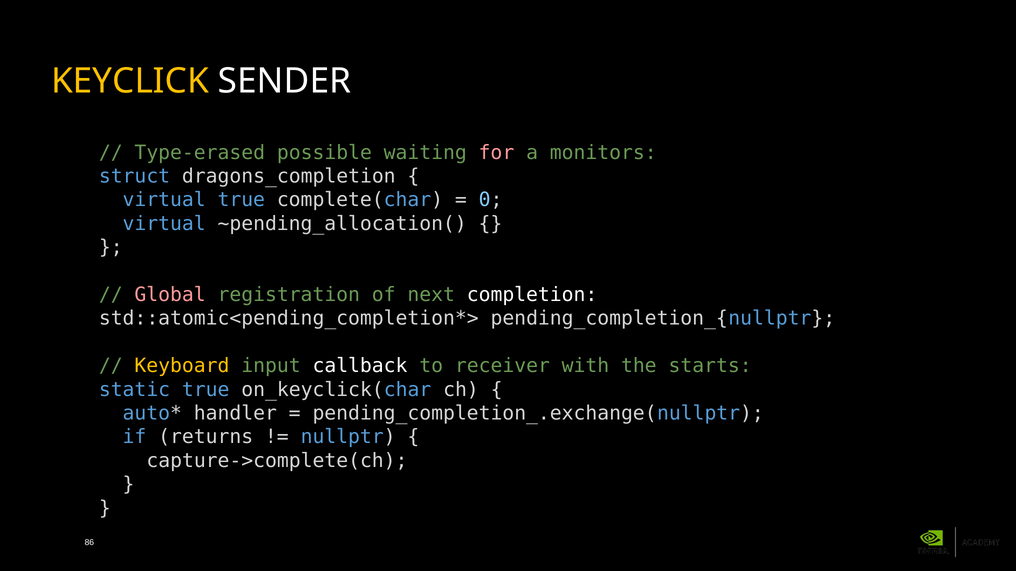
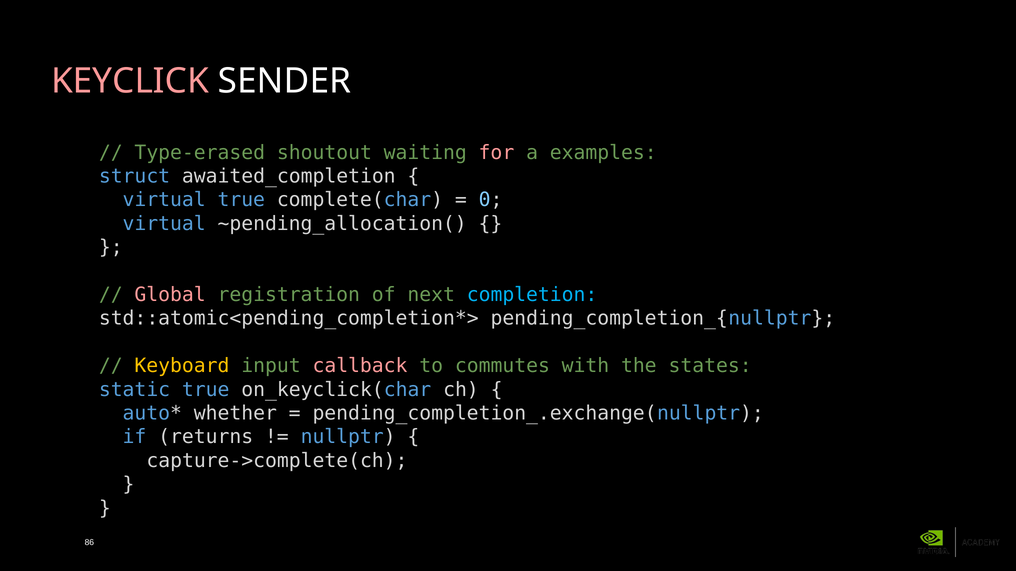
KEYCLICK colour: yellow -> pink (130, 81)
possible: possible -> shoutout (324, 153)
monitors: monitors -> examples (603, 153)
dragons_completion: dragons_completion -> awaited_completion (289, 176)
completion colour: white -> light blue (532, 295)
callback colour: white -> pink (360, 366)
receiver: receiver -> commutes (502, 366)
starts: starts -> states (710, 366)
handler: handler -> whether (235, 414)
